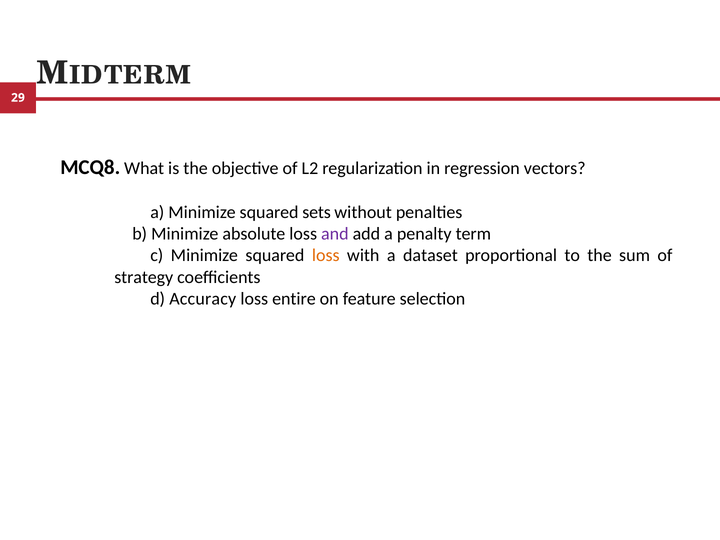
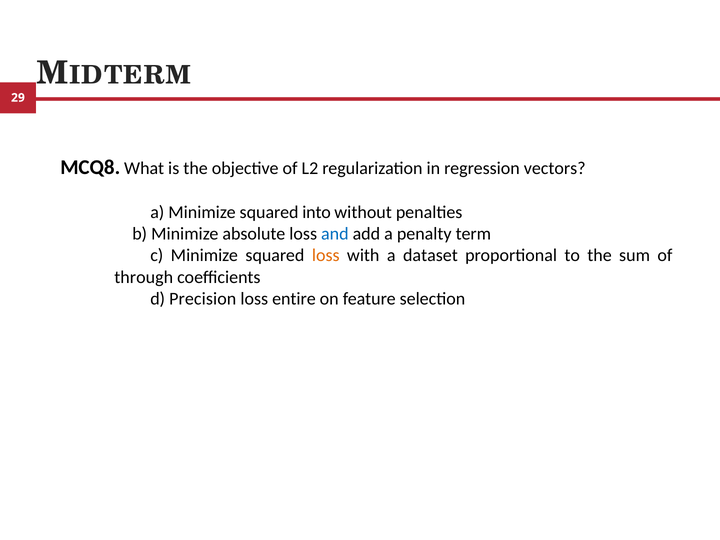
sets: sets -> into (317, 212)
and colour: purple -> blue (335, 234)
strategy: strategy -> through (144, 277)
Accuracy: Accuracy -> Precision (203, 299)
